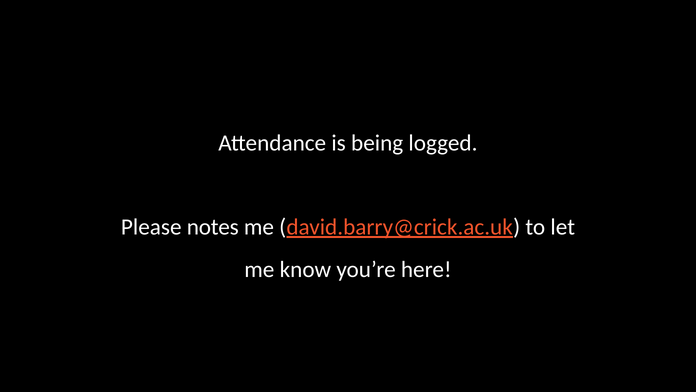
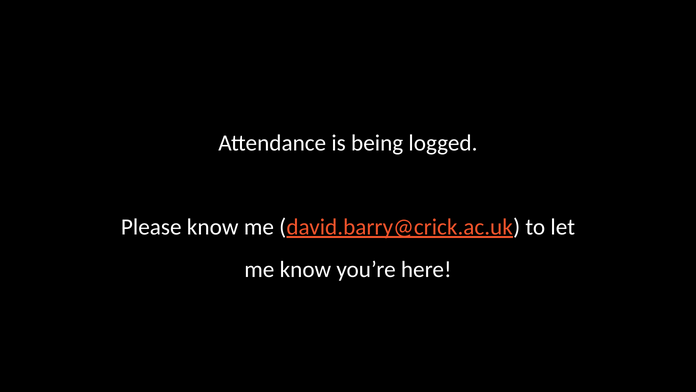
Please notes: notes -> know (213, 227)
